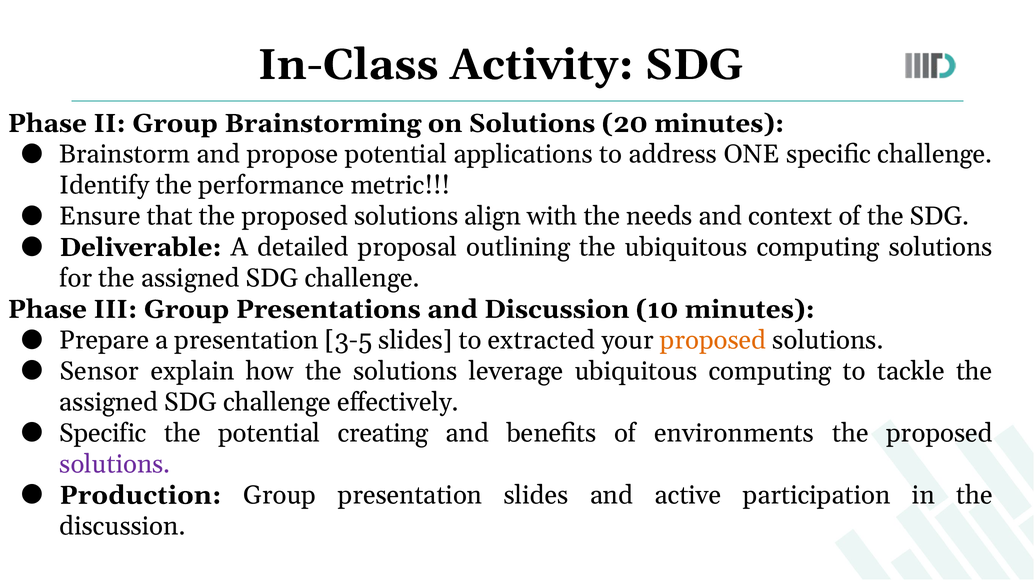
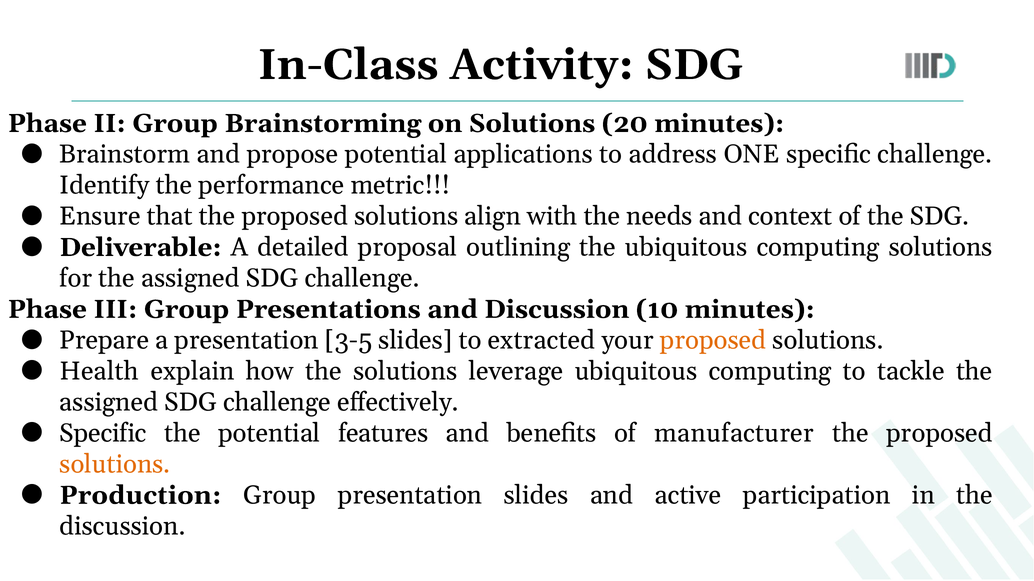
Sensor: Sensor -> Health (99, 372)
creating: creating -> features (383, 434)
environments: environments -> manufacturer (734, 434)
solutions colour: purple -> orange (115, 465)
